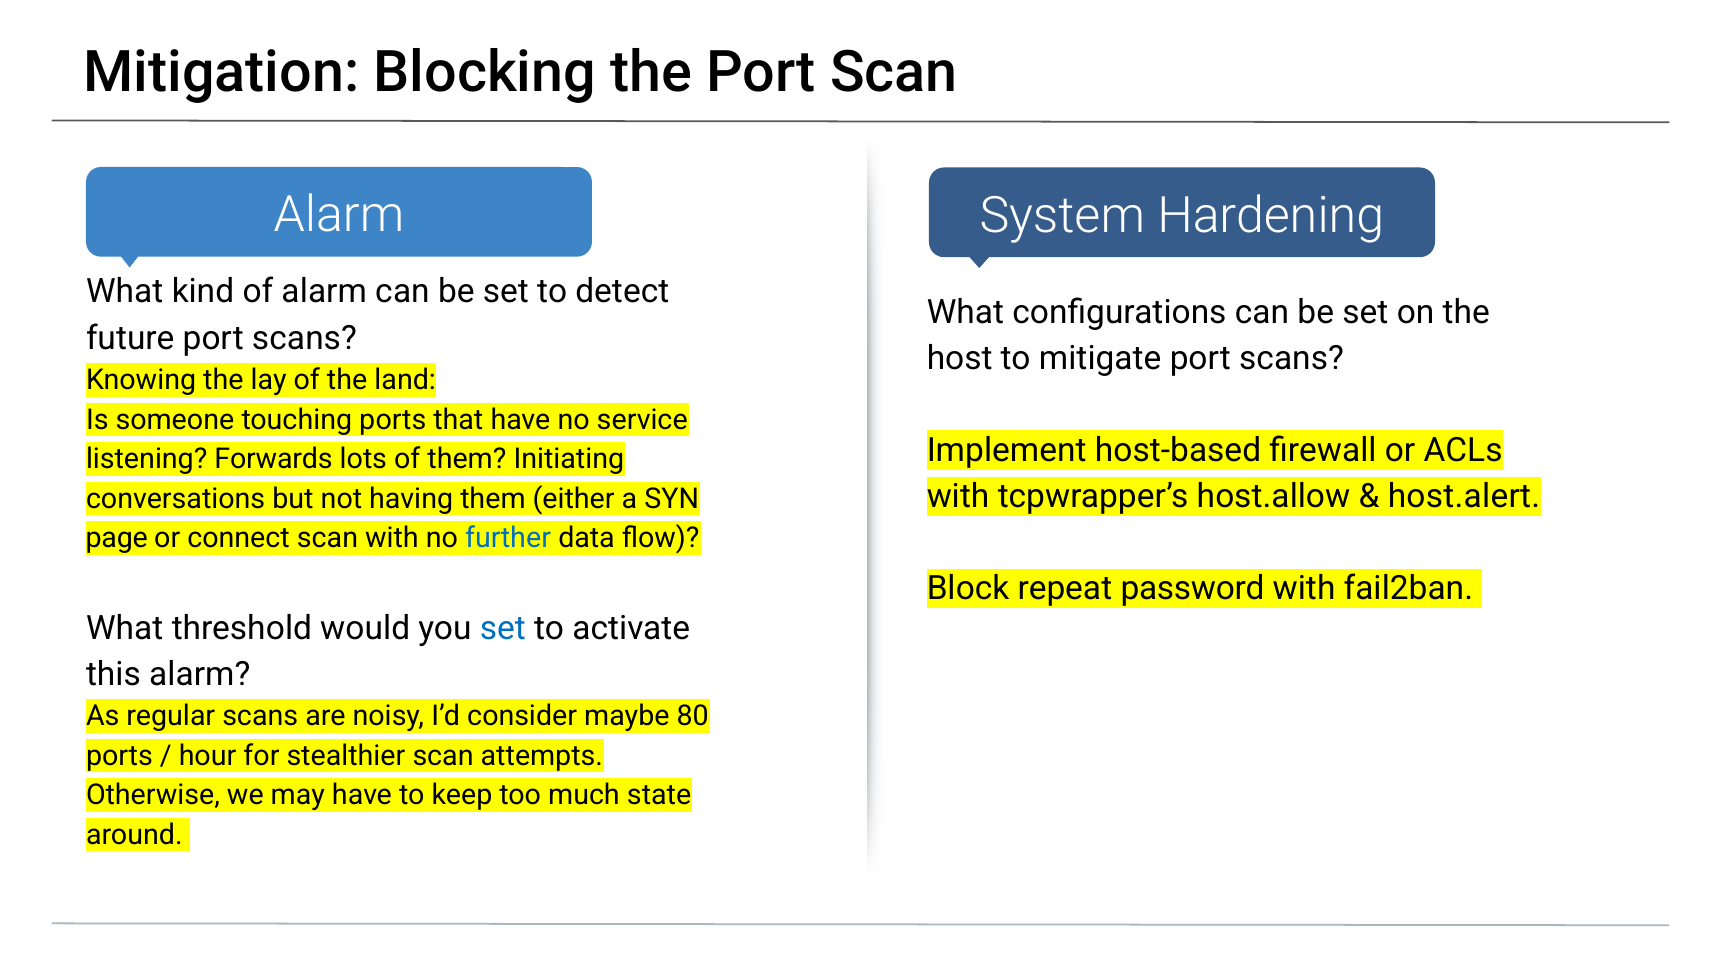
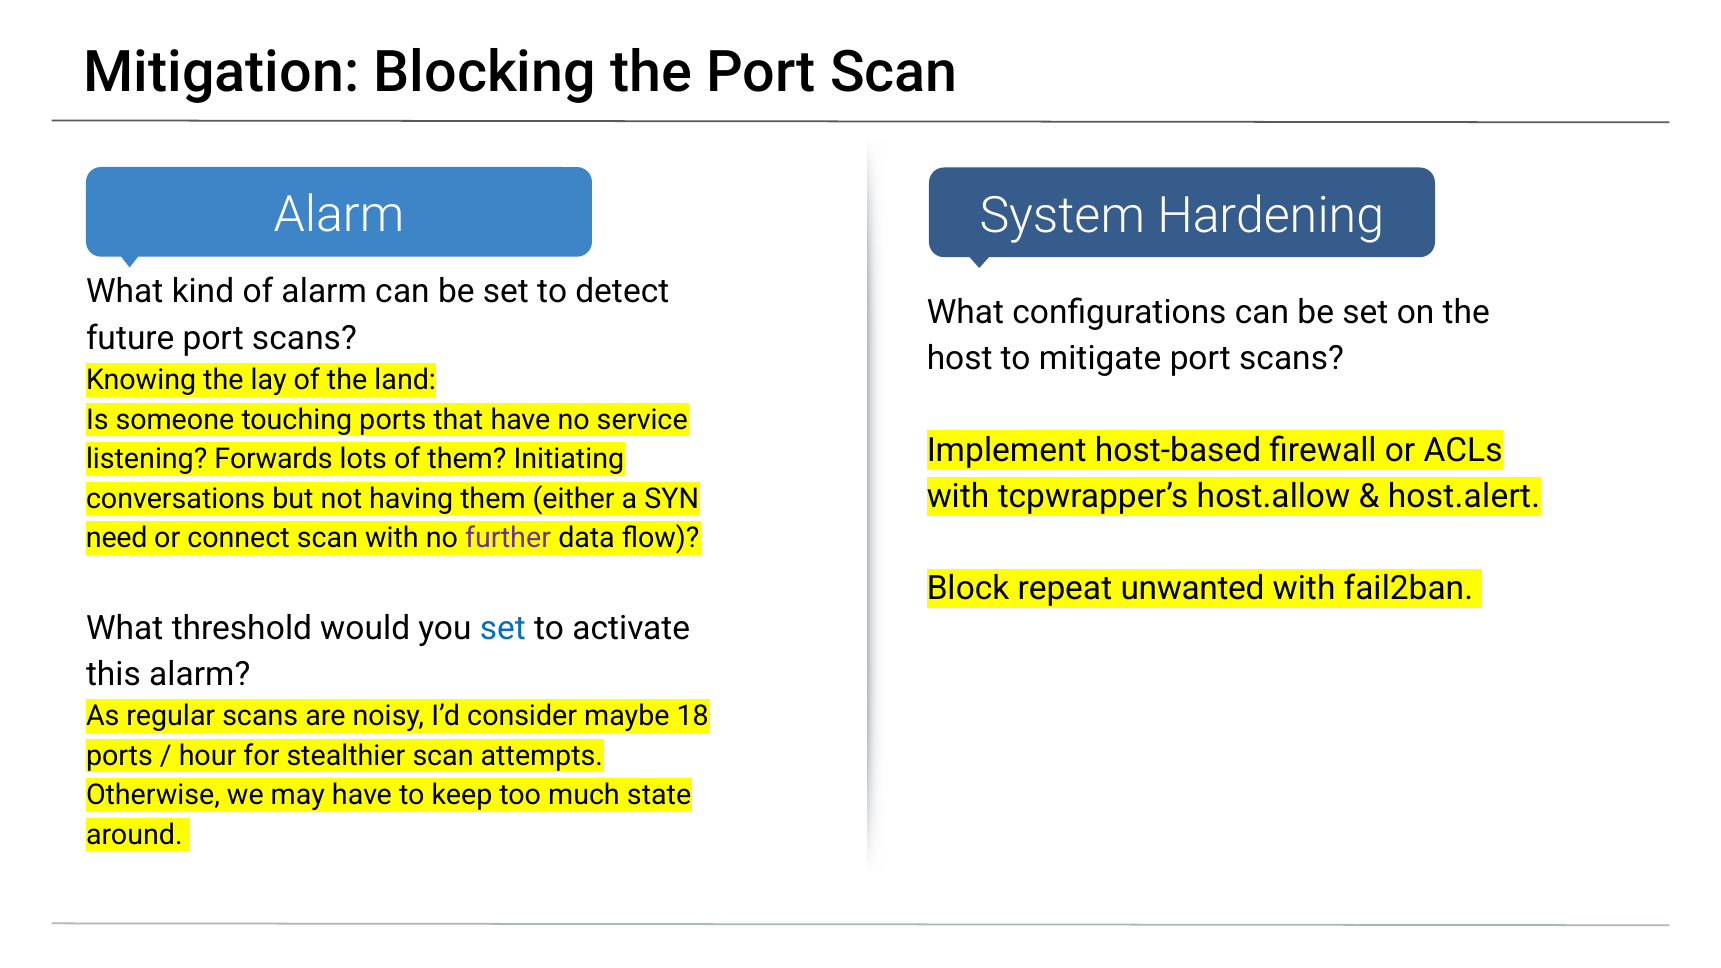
page: page -> need (117, 538)
further colour: blue -> purple (508, 538)
password: password -> unwanted (1193, 589)
80: 80 -> 18 (693, 716)
